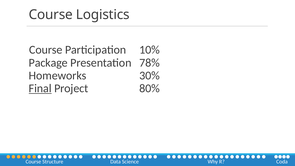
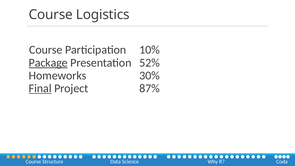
Package underline: none -> present (48, 63)
78%: 78% -> 52% (150, 63)
80%: 80% -> 87% (150, 88)
